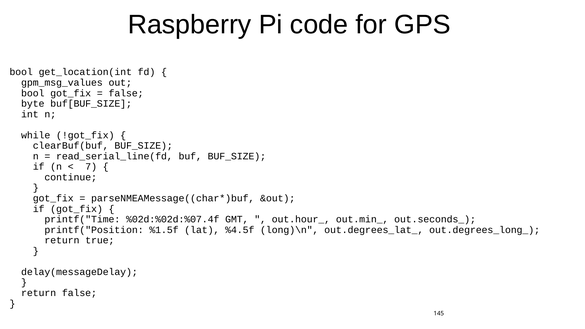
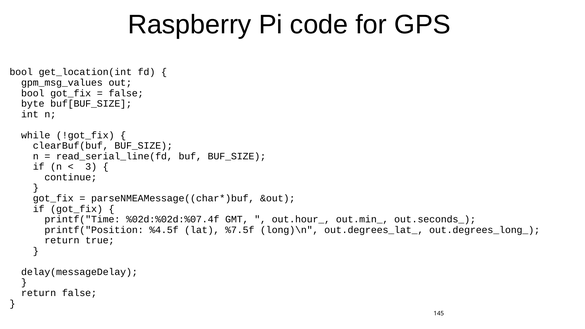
7: 7 -> 3 (91, 167)
%1.5f: %1.5f -> %4.5f (164, 230)
%4.5f: %4.5f -> %7.5f (240, 230)
